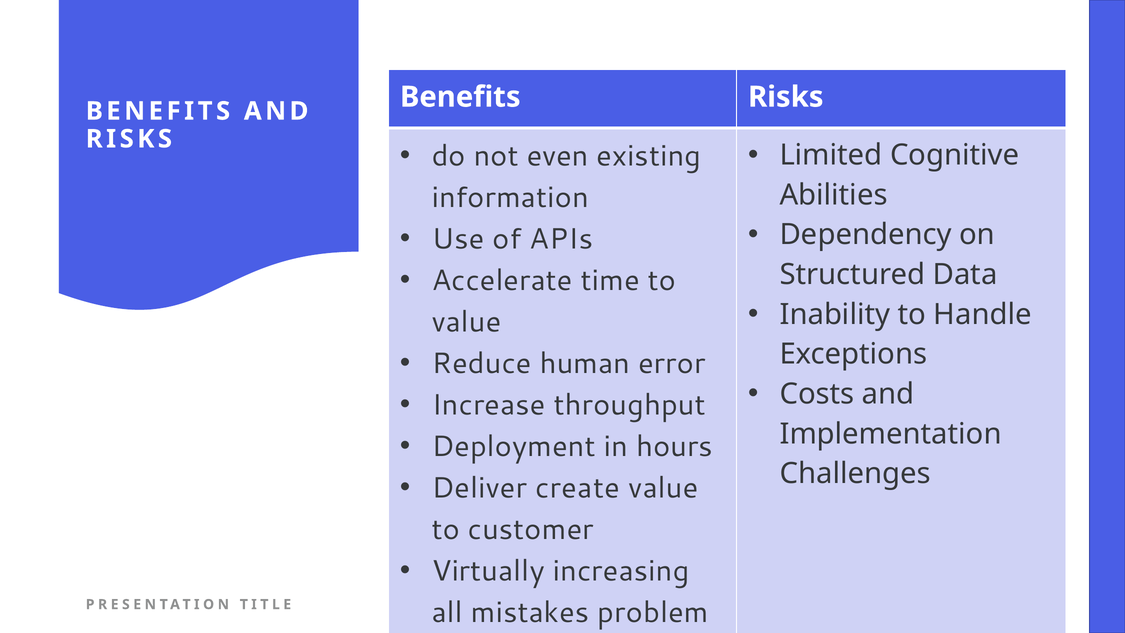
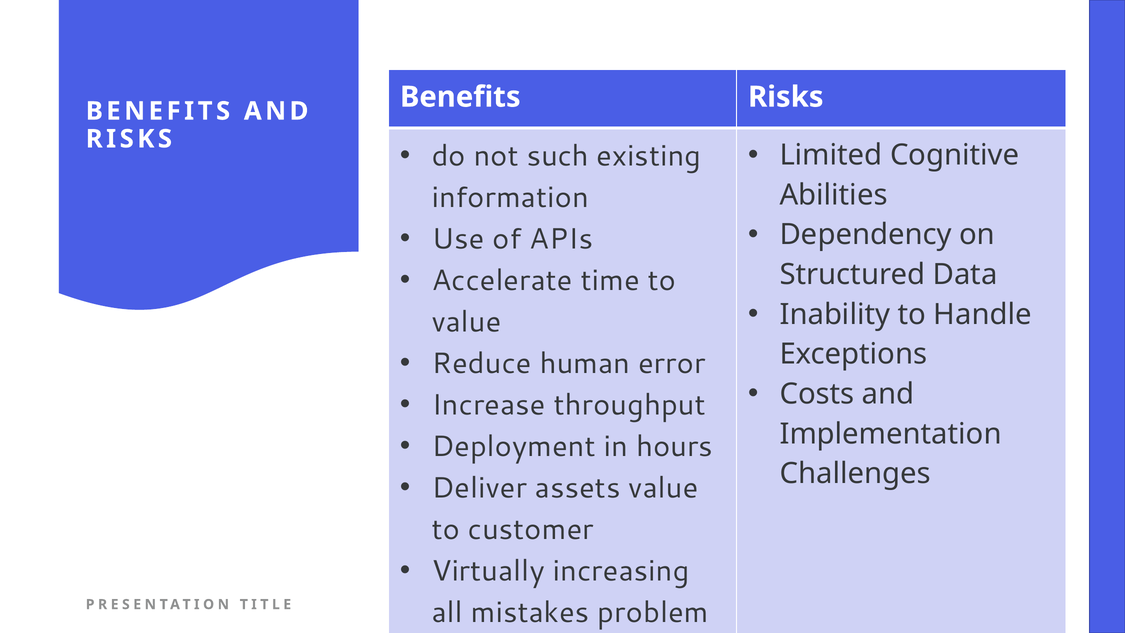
even: even -> such (558, 156)
create: create -> assets (578, 488)
